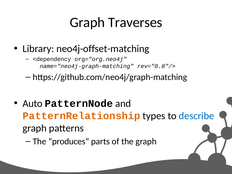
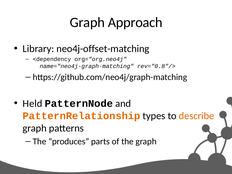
Traverses: Traverses -> Approach (135, 22)
Auto: Auto -> Held (32, 103)
describe colour: blue -> orange (197, 116)
